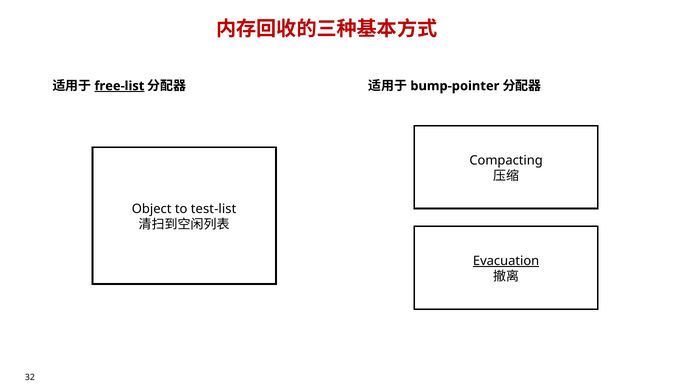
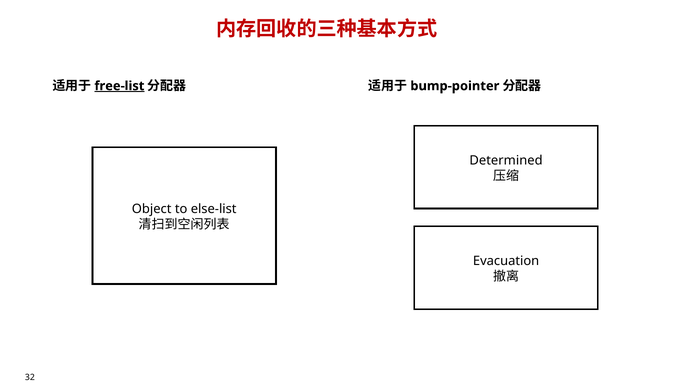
Compacting: Compacting -> Determined (506, 160)
test-list: test-list -> else-list (214, 209)
Evacuation underline: present -> none (506, 261)
